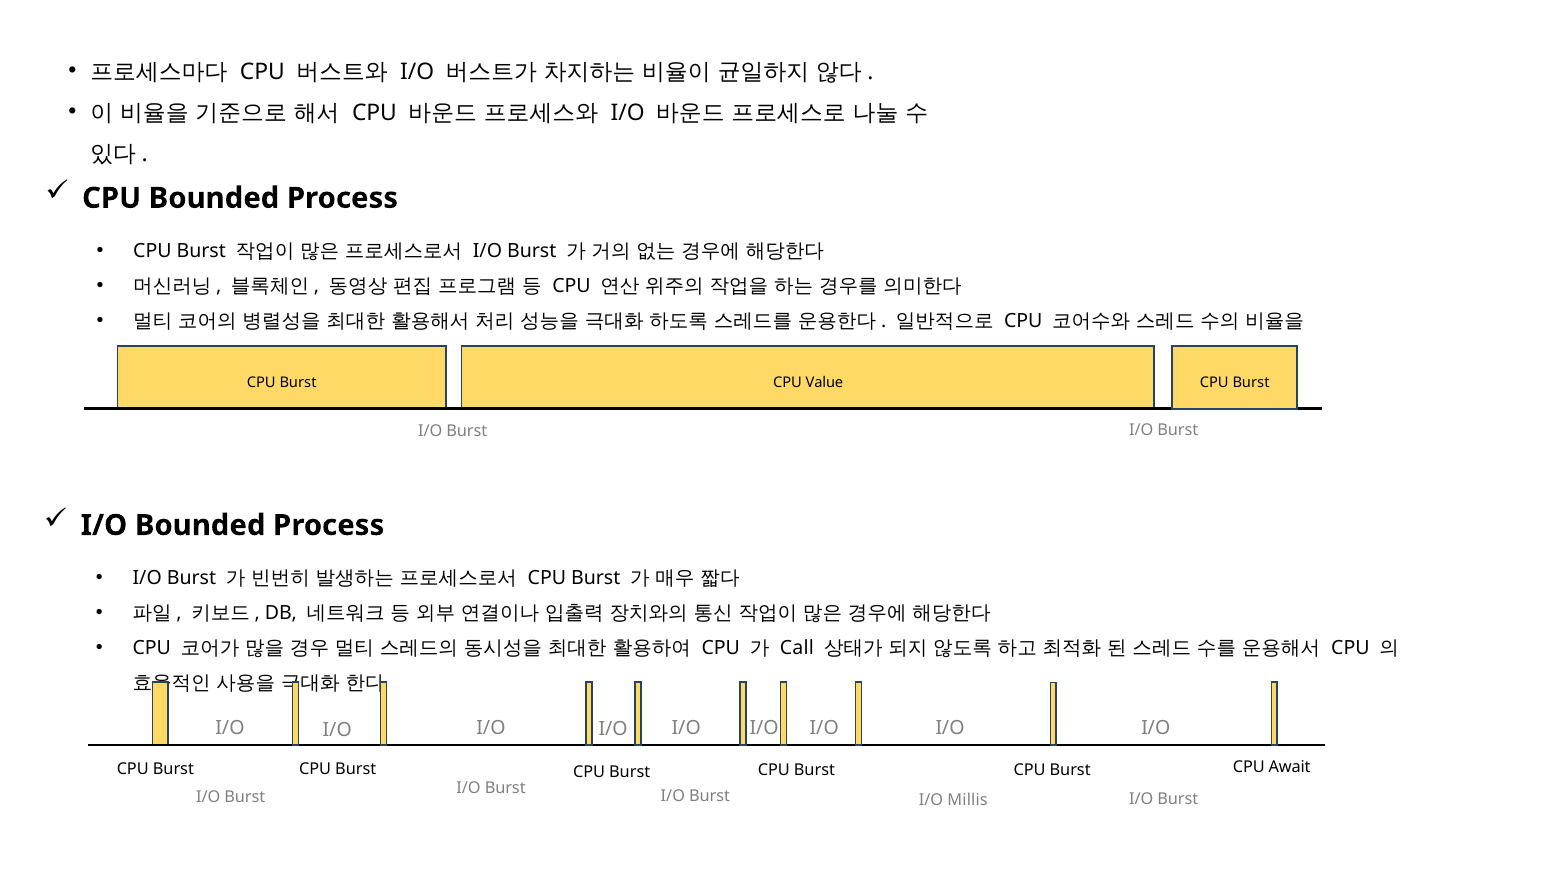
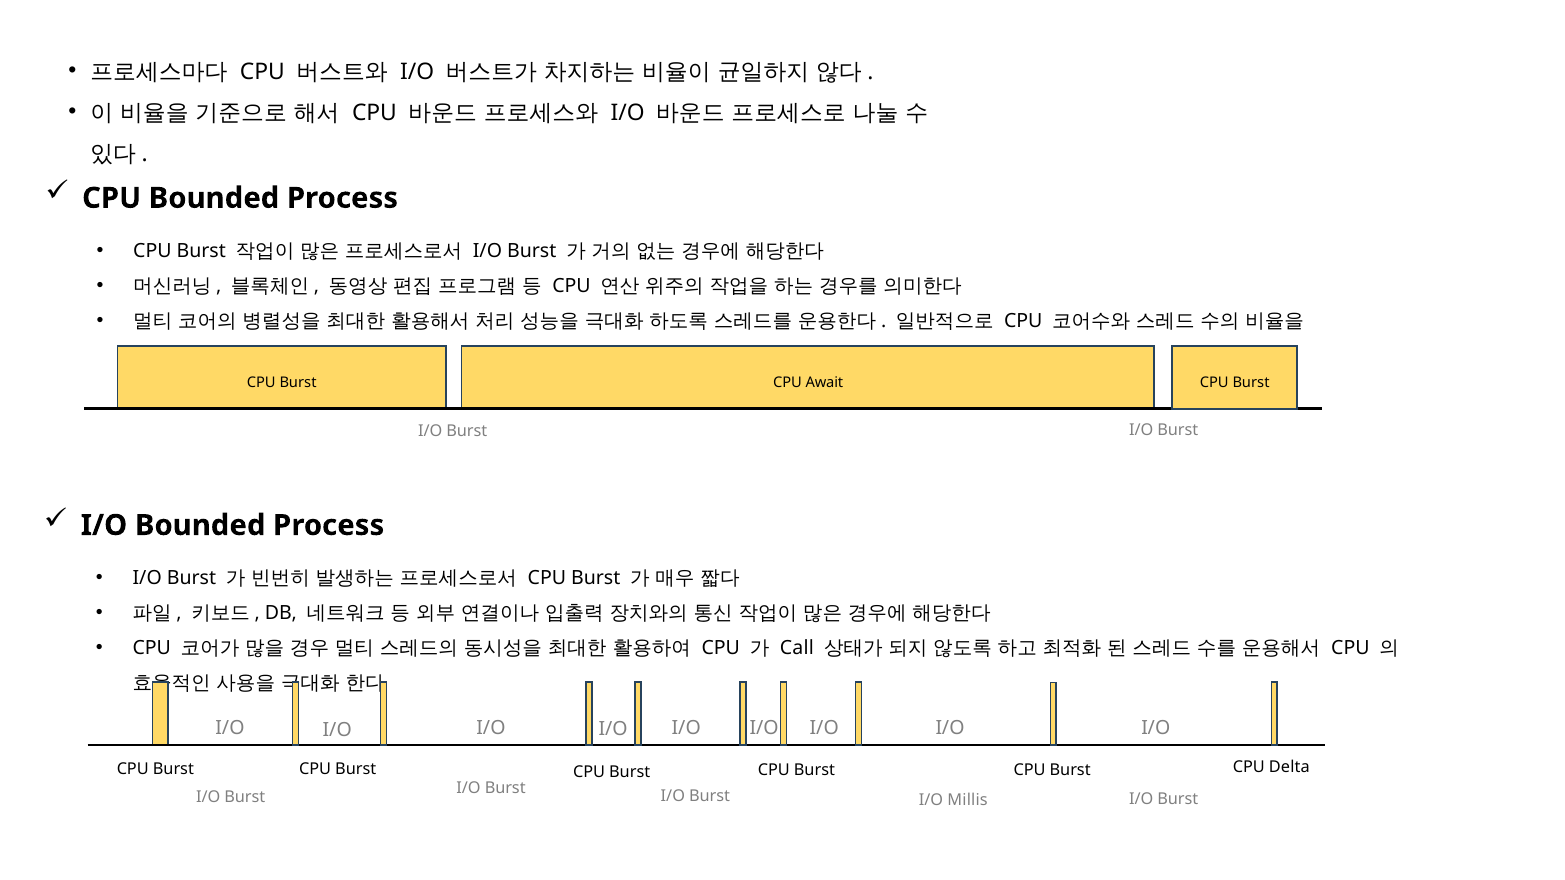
Value: Value -> Await (824, 383)
Await: Await -> Delta (1289, 768)
